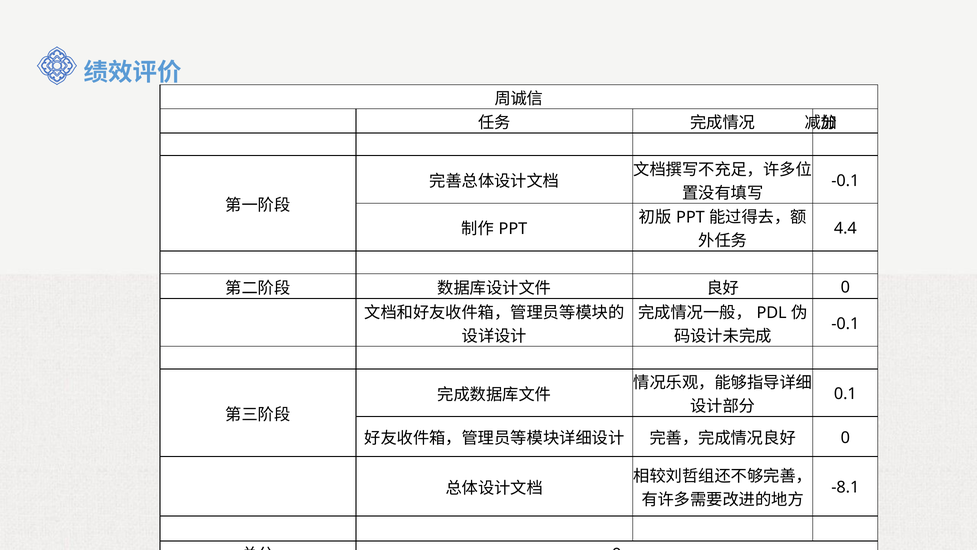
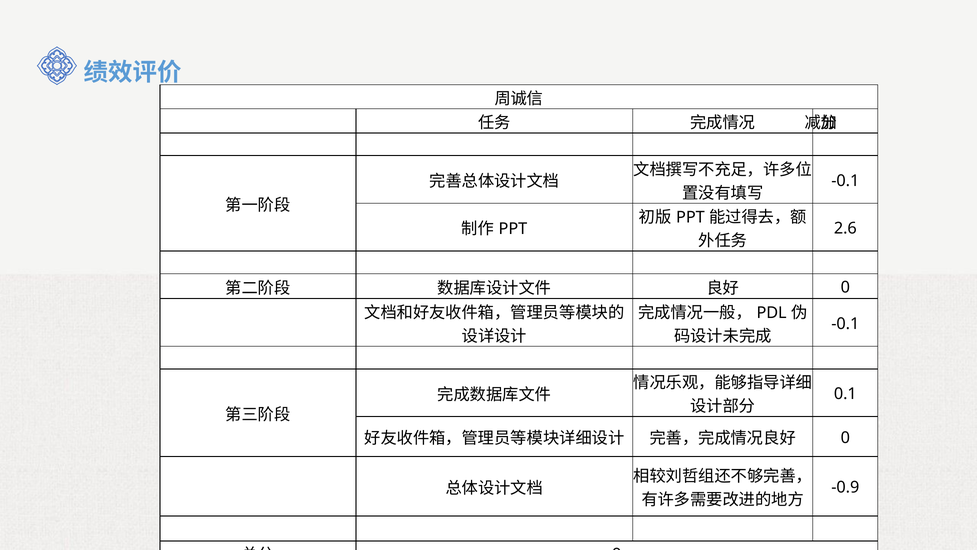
4.4: 4.4 -> 2.6 (845, 228)
-8.1: -8.1 -> -0.9 (845, 487)
